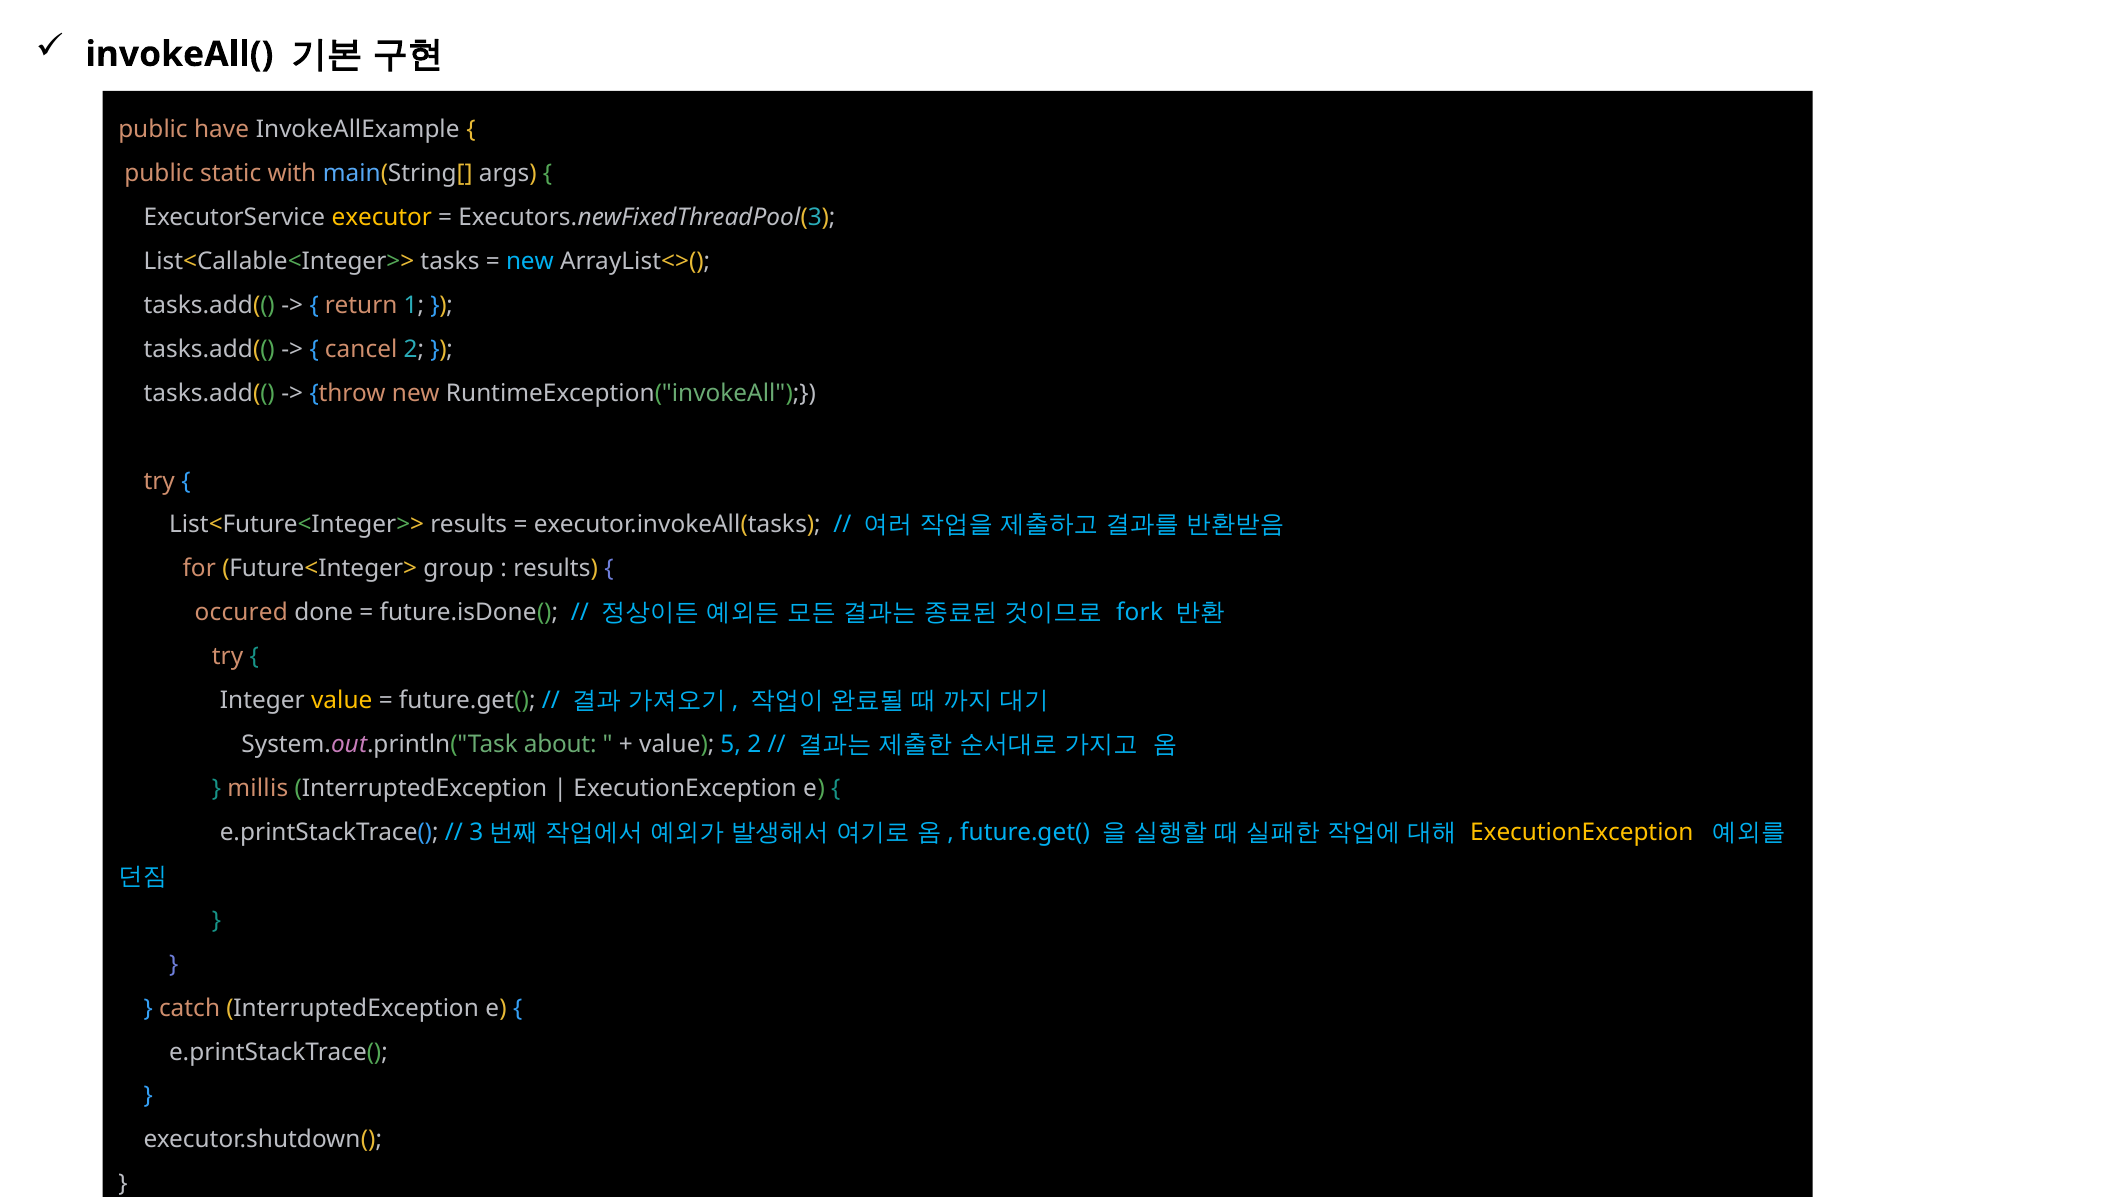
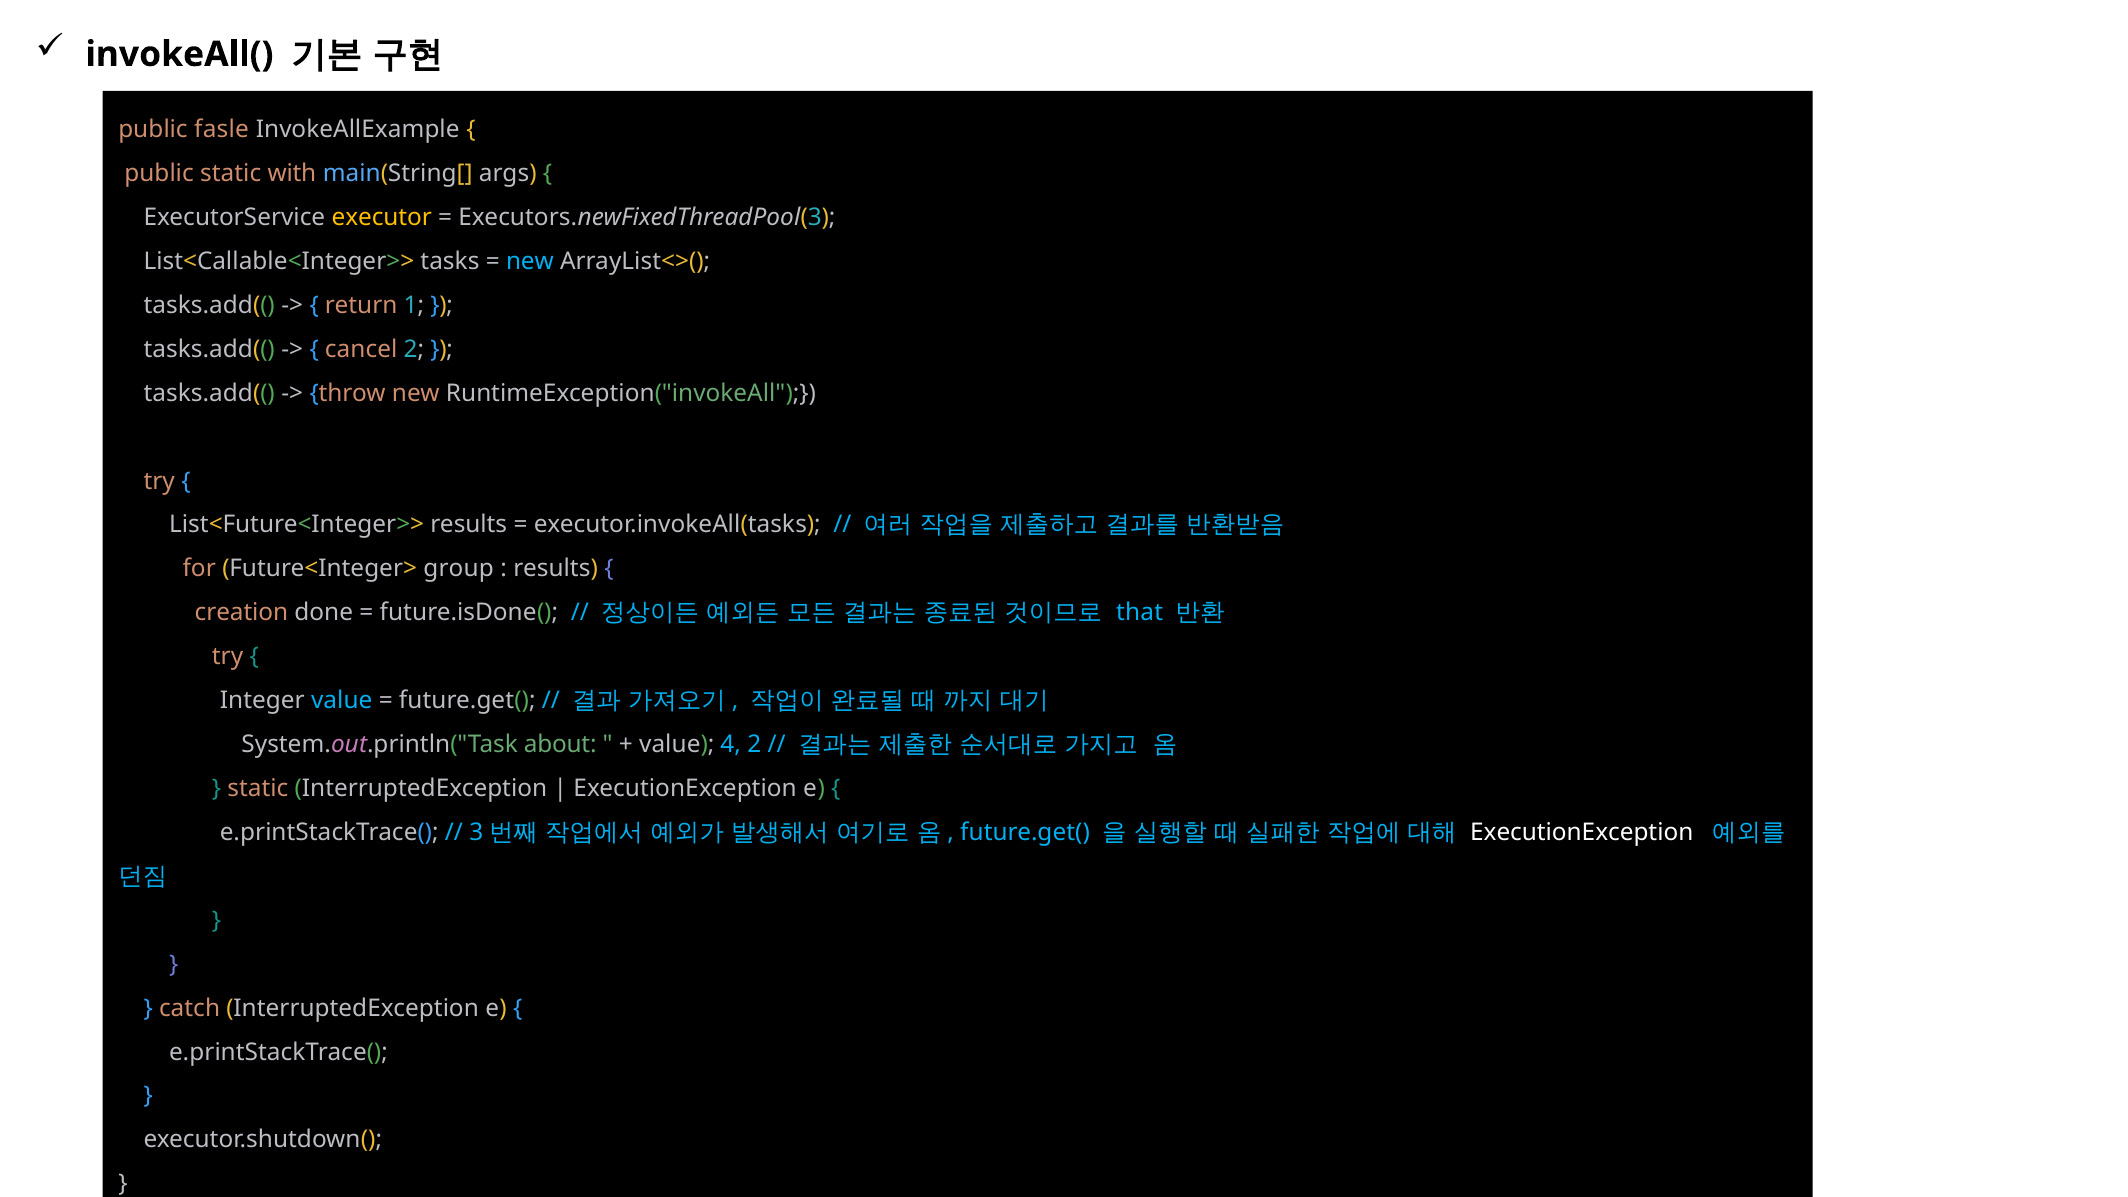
have: have -> fasle (222, 130)
occured: occured -> creation (241, 613)
fork: fork -> that (1140, 613)
value colour: yellow -> light blue (342, 701)
5: 5 -> 4 (731, 745)
millis: millis -> static (258, 788)
ExecutionException colour: yellow -> white (1582, 832)
